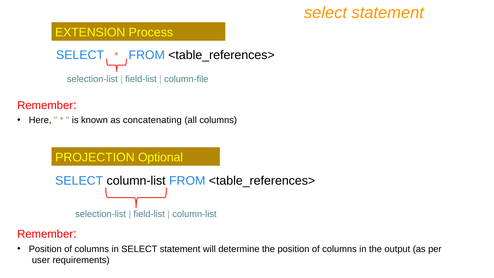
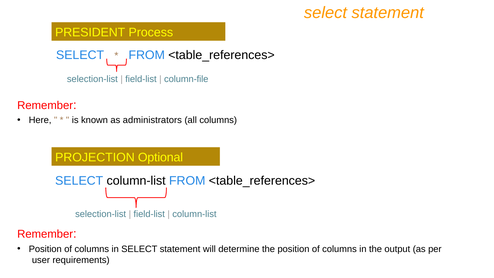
EXTENSION: EXTENSION -> PRESIDENT (90, 32)
concatenating: concatenating -> administrators (152, 120)
